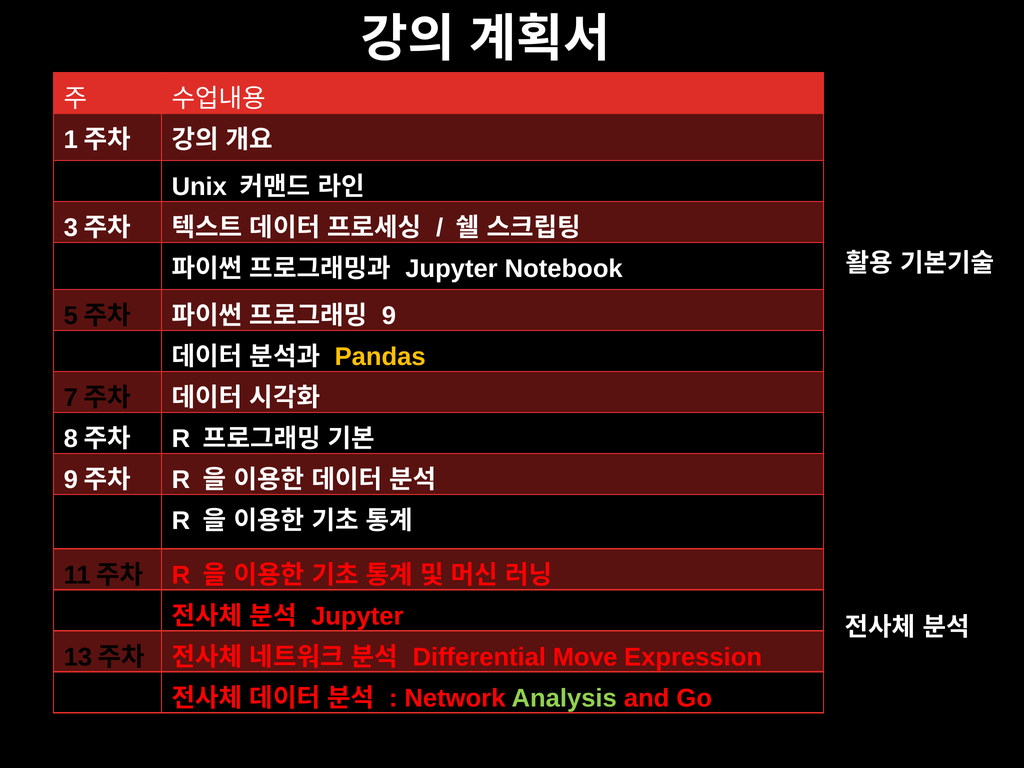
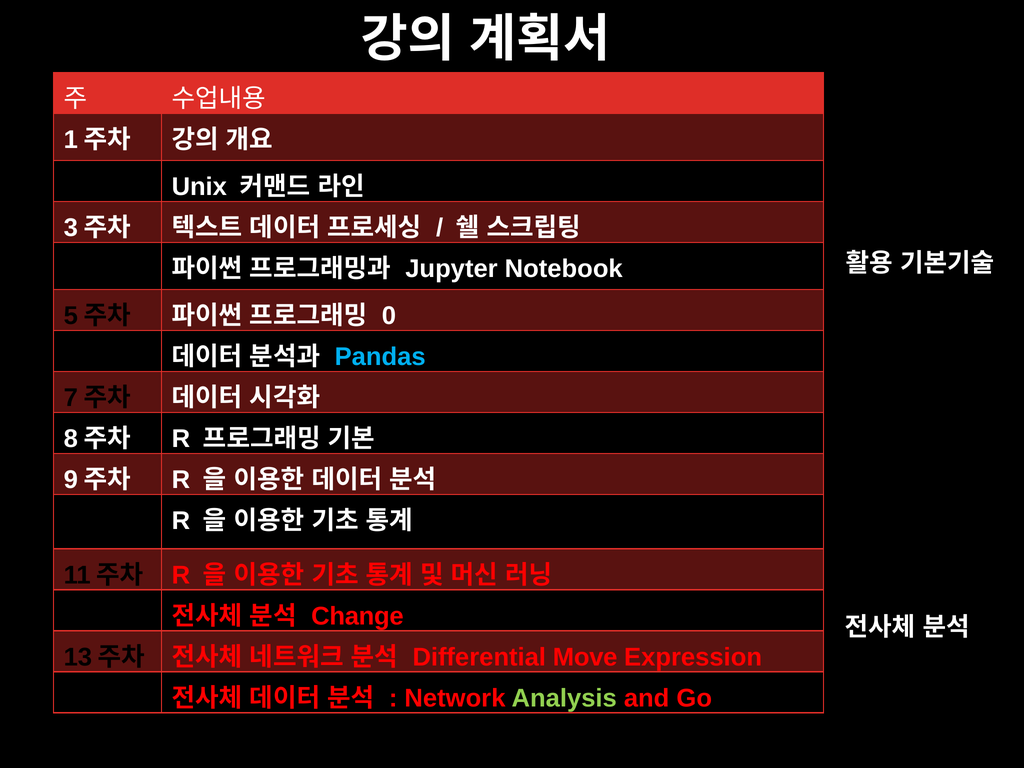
9: 9 -> 0 (389, 316)
Pandas colour: yellow -> light blue (380, 357)
Jupyter: Jupyter -> Change (357, 616)
